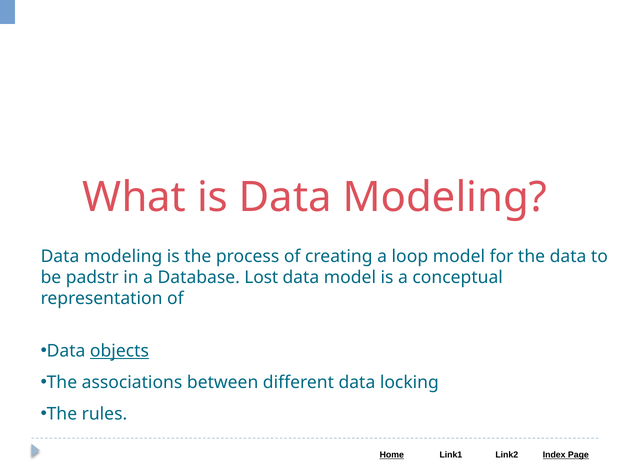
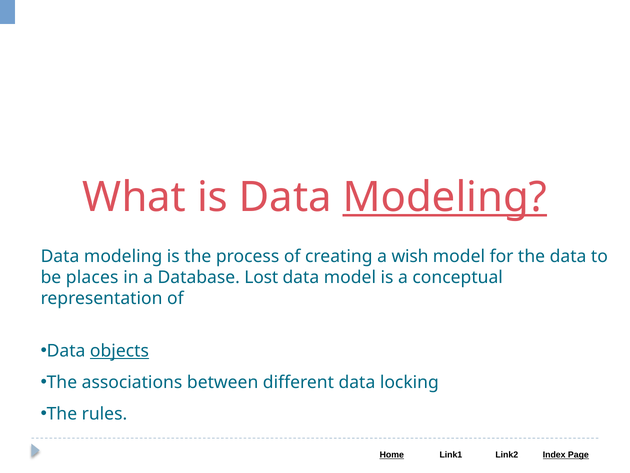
Modeling underline: none -> present (445, 197)
loop: loop -> wish (410, 256)
padstr: padstr -> places (92, 277)
